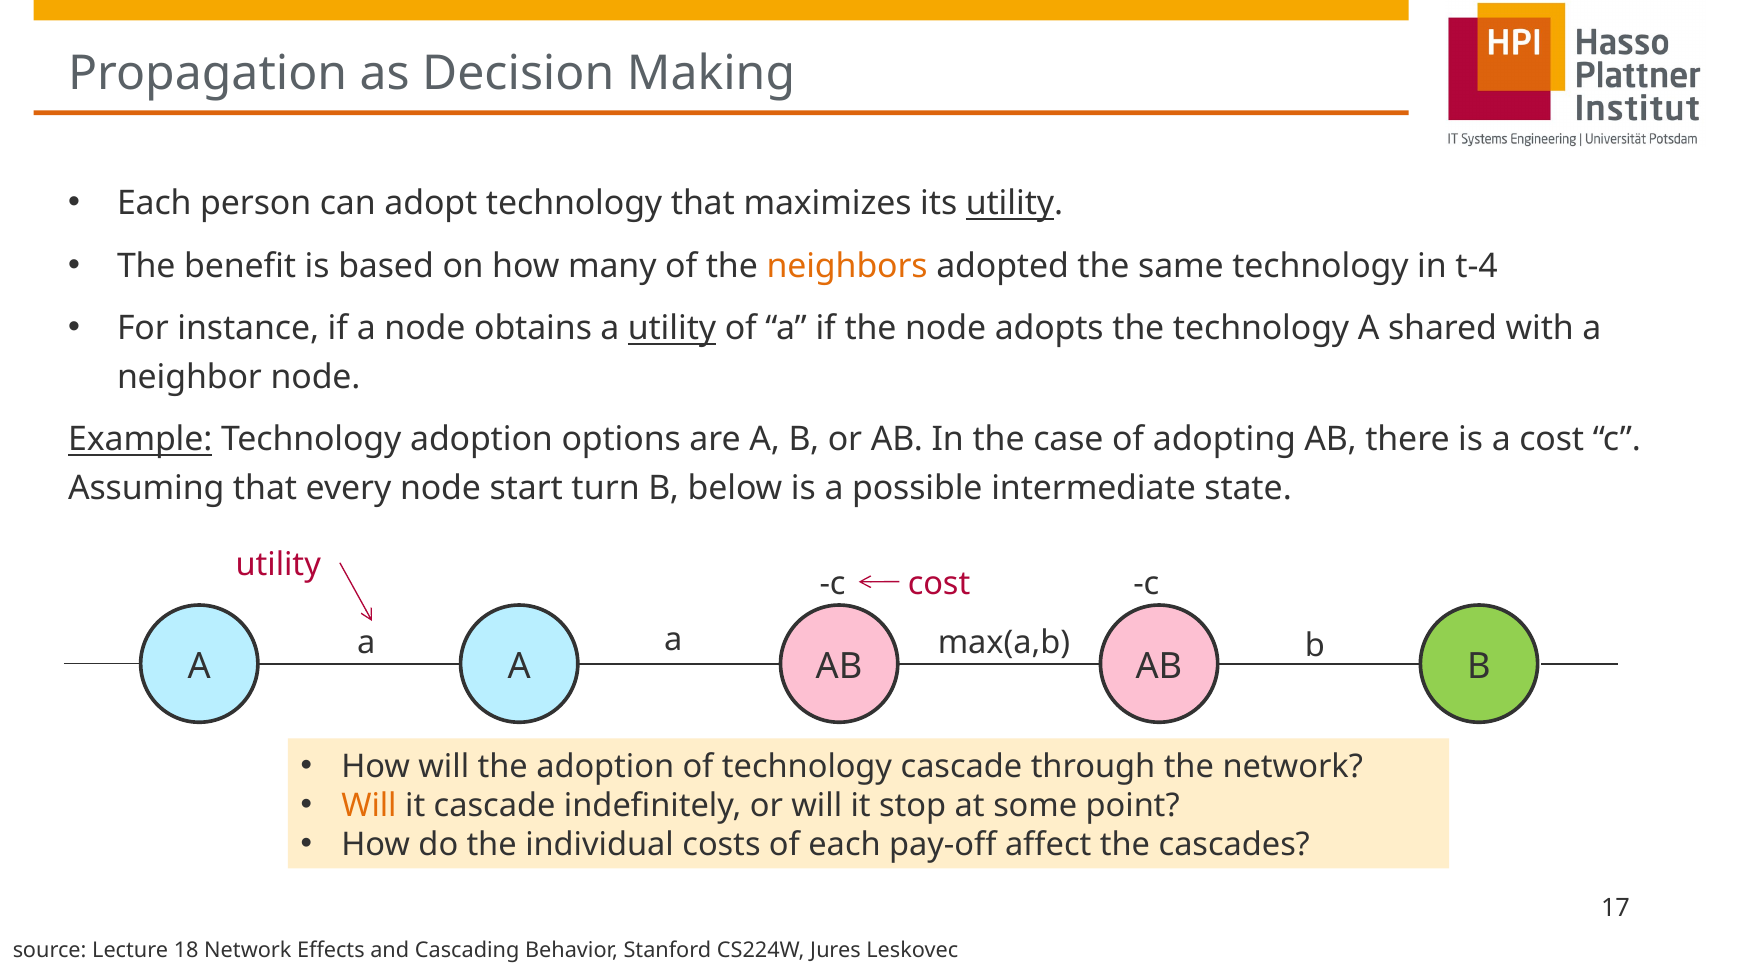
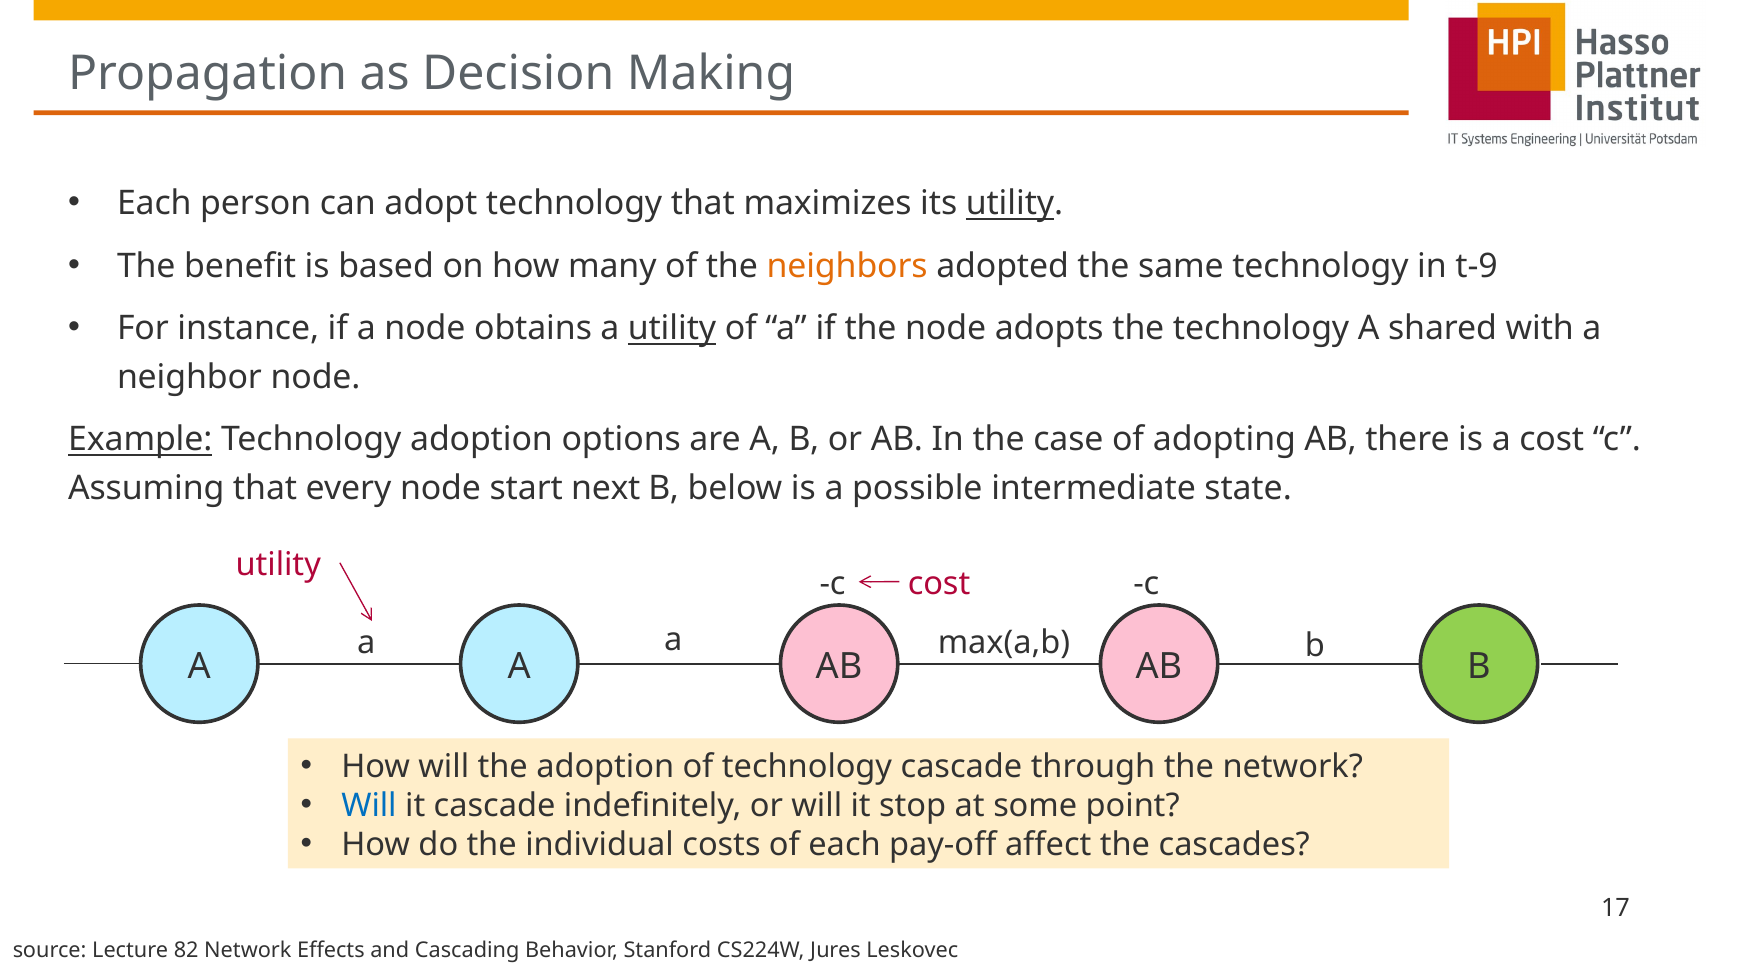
t-4: t-4 -> t-9 (1477, 266)
turn: turn -> next (606, 488)
Will colour: orange -> blue (369, 806)
18: 18 -> 82 (186, 950)
